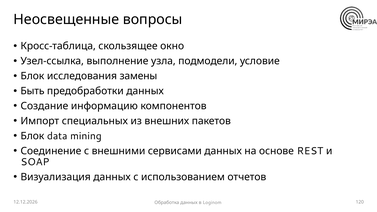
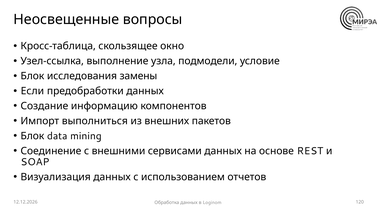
Быть: Быть -> Если (32, 91)
специальных: специальных -> выполниться (95, 121)
